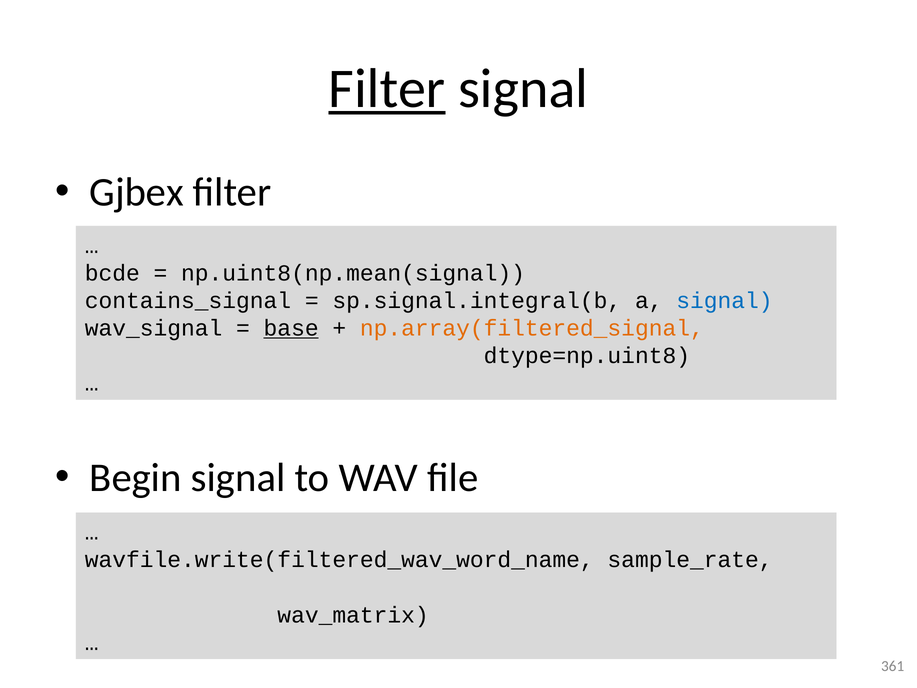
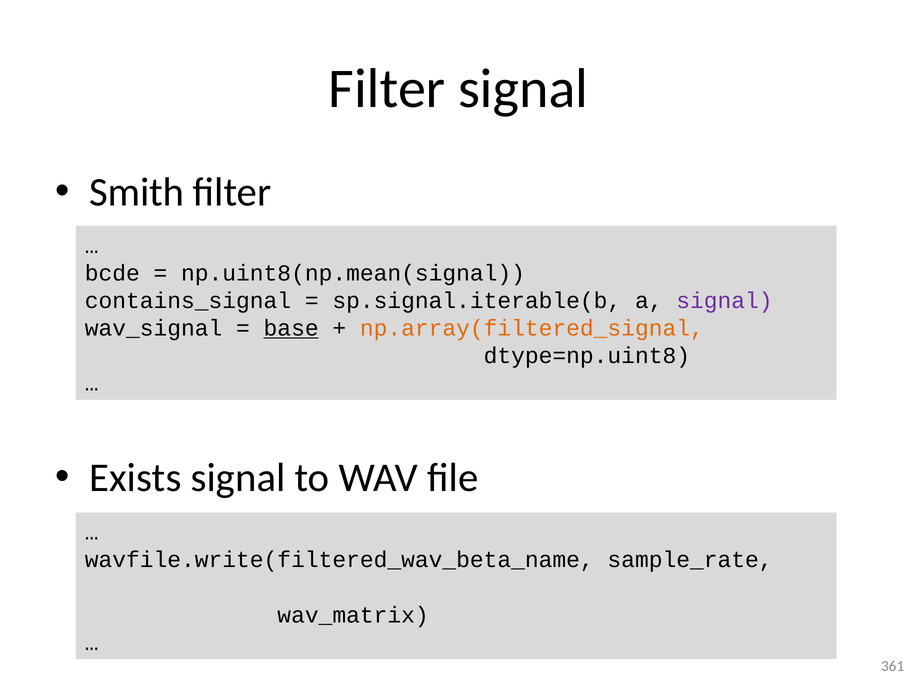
Filter underline: present -> none (387, 89)
Gjbex: Gjbex -> Smith (137, 192)
sp.signal.integral(b: sp.signal.integral(b -> sp.signal.iterable(b (477, 301)
signal colour: blue -> purple (724, 301)
Begin: Begin -> Exists (135, 478)
wavfile.write(filtered_wav_word_name: wavfile.write(filtered_wav_word_name -> wavfile.write(filtered_wav_beta_name (339, 560)
